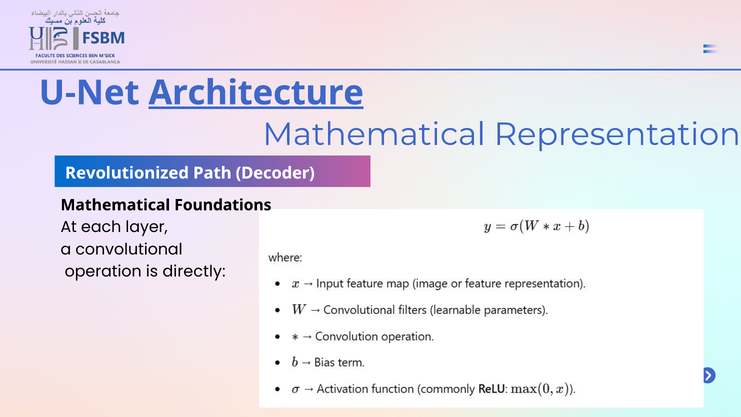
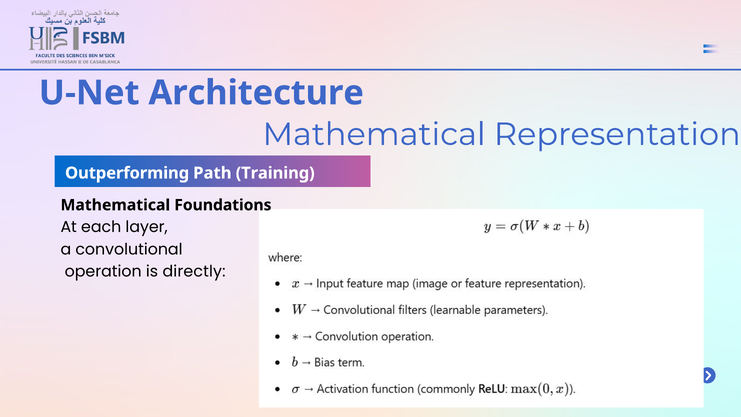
Architecture underline: present -> none (256, 93)
Revolutionized: Revolutionized -> Outperforming (127, 173)
Decoder: Decoder -> Training (275, 173)
